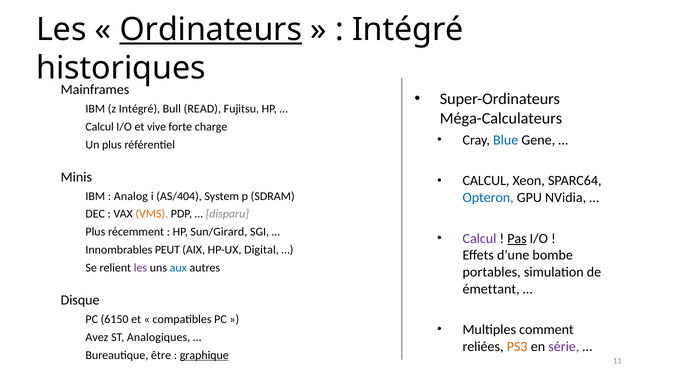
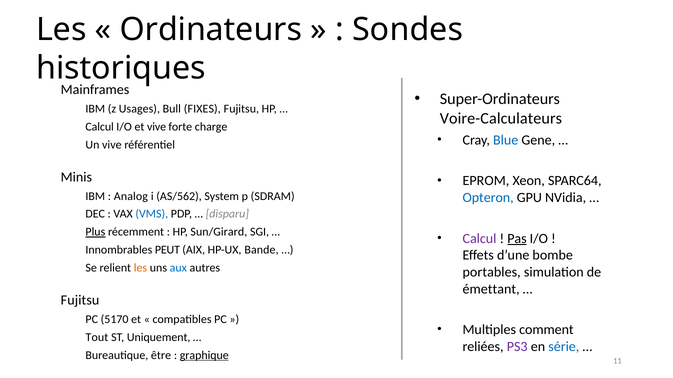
Ordinateurs underline: present -> none (211, 30)
Intégré: Intégré -> Sondes (408, 30)
z Intégré: Intégré -> Usages (139, 109)
READ: READ -> FIXES (202, 109)
Méga-Calculateurs: Méga-Calculateurs -> Voire-Calculateurs (501, 119)
Un plus: plus -> vive (112, 145)
CALCUL: CALCUL -> EPROM (486, 181)
AS/404: AS/404 -> AS/562 (179, 196)
VMS colour: orange -> blue (152, 214)
Plus underline: none -> present (95, 232)
Digital: Digital -> Bande (262, 250)
les colour: purple -> orange (140, 268)
Disque: Disque -> Fujitsu (80, 301)
6150: 6150 -> 5170 (115, 320)
Avez: Avez -> Tout (97, 338)
Analogiques: Analogiques -> Uniquement (159, 338)
PS3 colour: orange -> purple (517, 347)
série colour: purple -> blue (564, 347)
